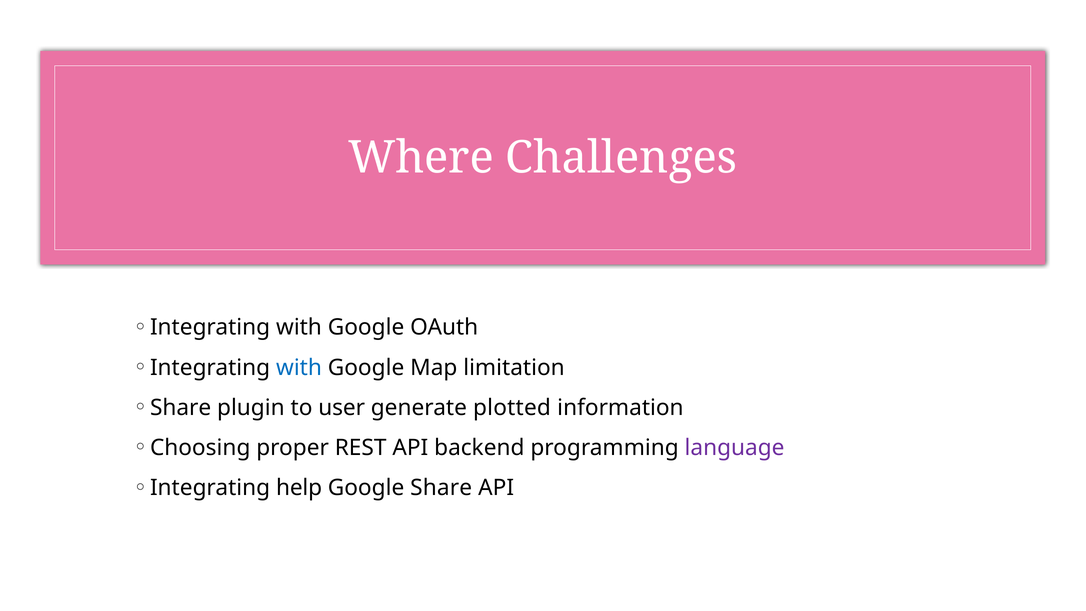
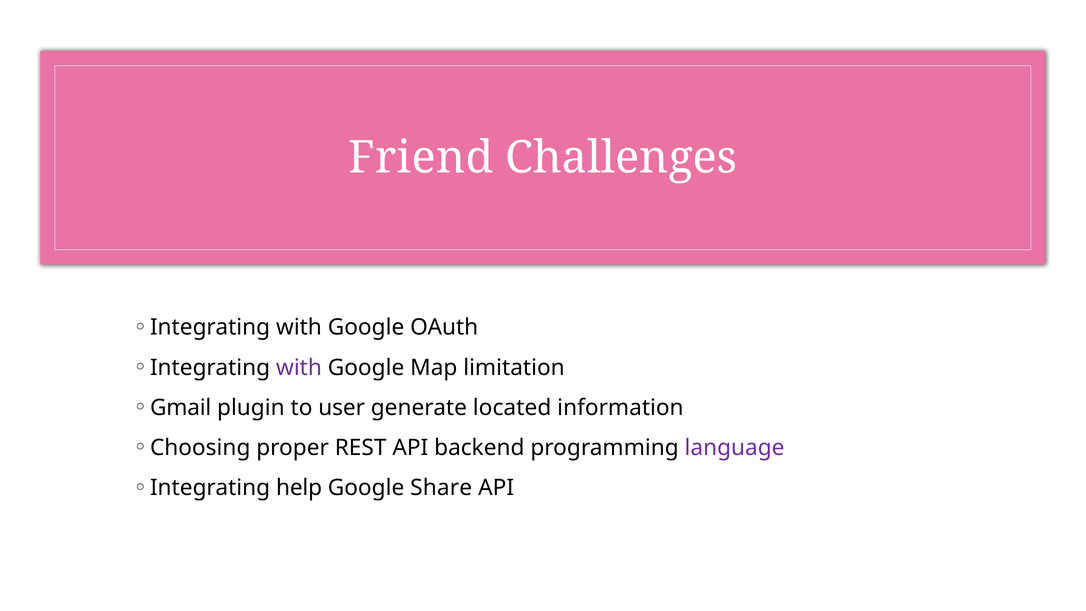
Where: Where -> Friend (421, 158)
with colour: blue -> purple (299, 367)
Share: Share -> Gmail (181, 408)
plotted: plotted -> located (512, 408)
